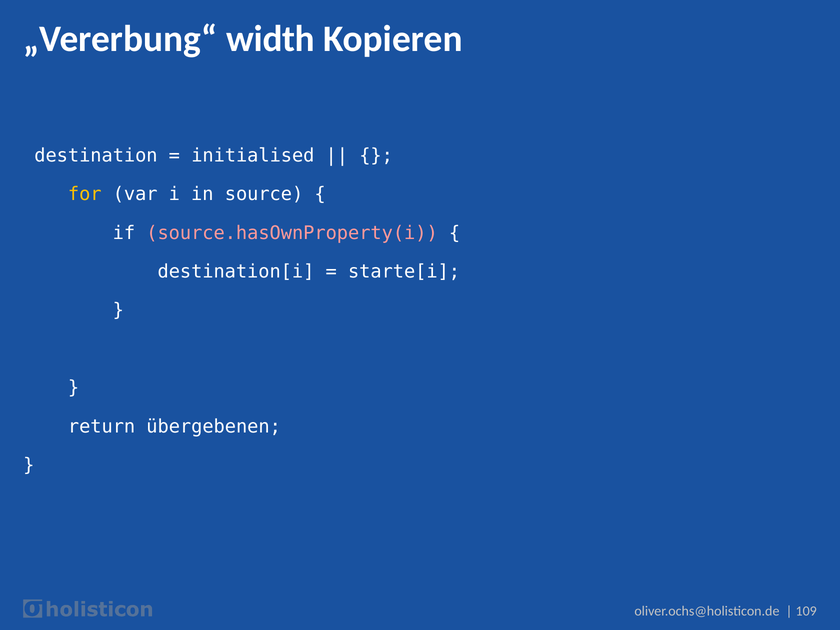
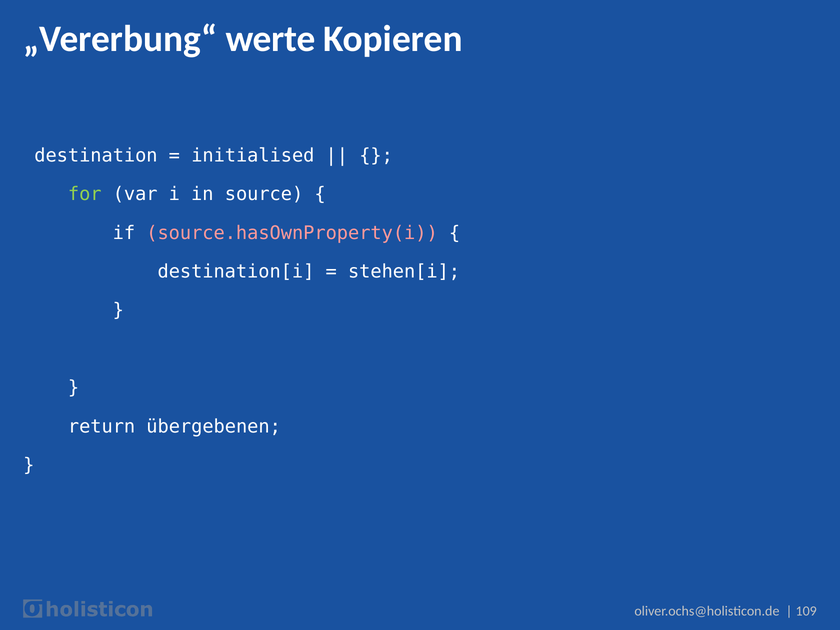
width: width -> werte (271, 39)
for colour: yellow -> light green (85, 194)
starte[i: starte[i -> stehen[i (404, 272)
